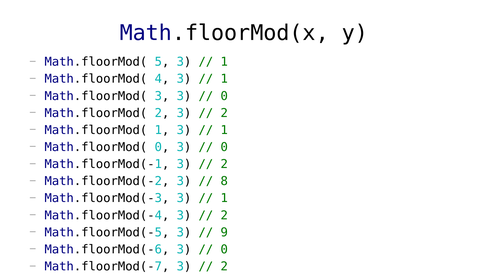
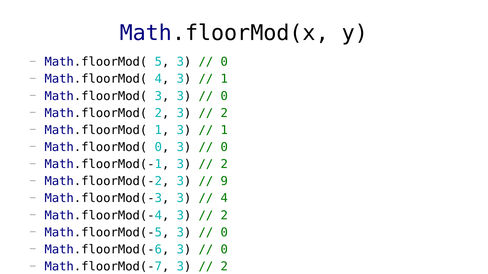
1: 1 -> 0 (224, 62)
8: 8 -> 9 (224, 182)
1: 1 -> 4 (224, 199)
9: 9 -> 0 (224, 233)
